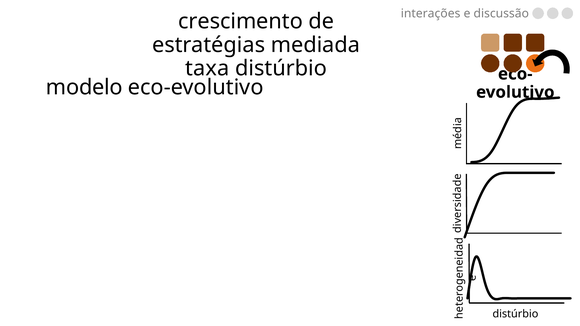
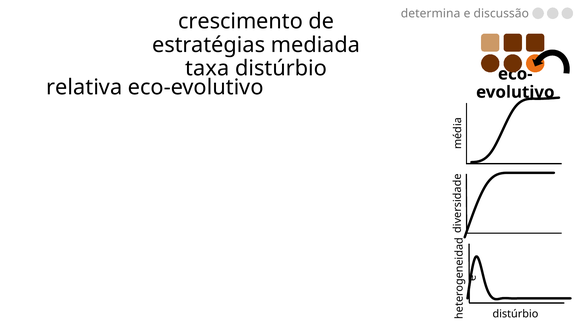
interações: interações -> determina (431, 14)
modelo: modelo -> relativa (84, 87)
